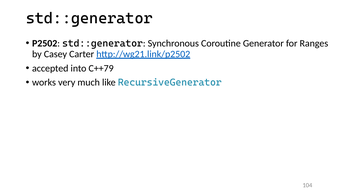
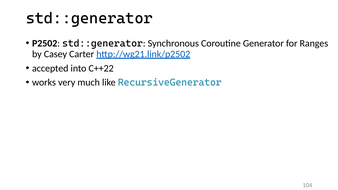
C++79: C++79 -> C++22 (101, 68)
